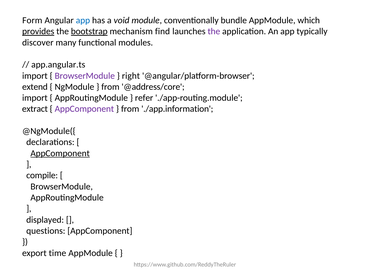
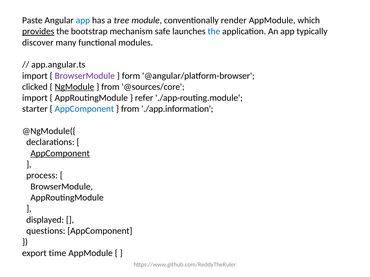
Form: Form -> Paste (32, 20)
void: void -> tree (122, 20)
bundle: bundle -> render (234, 20)
bootstrap underline: present -> none (89, 31)
find: find -> safe (163, 31)
the colour: purple -> blue (214, 31)
right: right -> form (131, 76)
extend: extend -> clicked (35, 87)
NgModule underline: none -> present (74, 87)
@address/core: @address/core -> @sources/core (153, 87)
extract: extract -> starter (35, 109)
AppComponent colour: purple -> blue (84, 109)
compile: compile -> process (42, 176)
